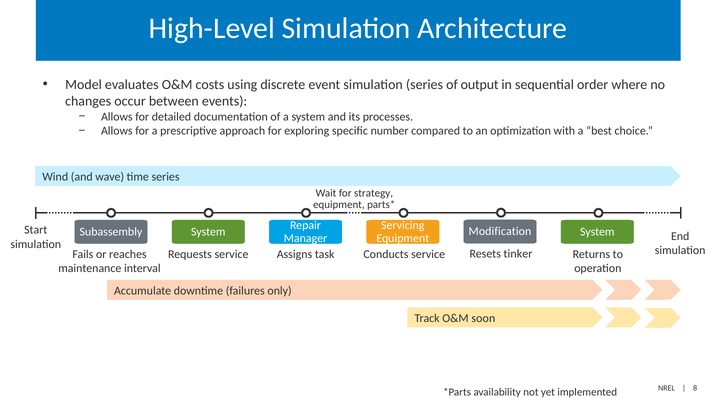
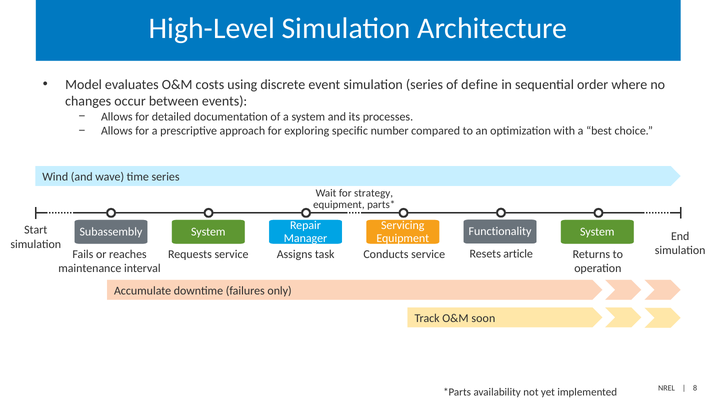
output: output -> define (480, 84)
Modification: Modification -> Functionality (500, 231)
tinker: tinker -> article (518, 254)
